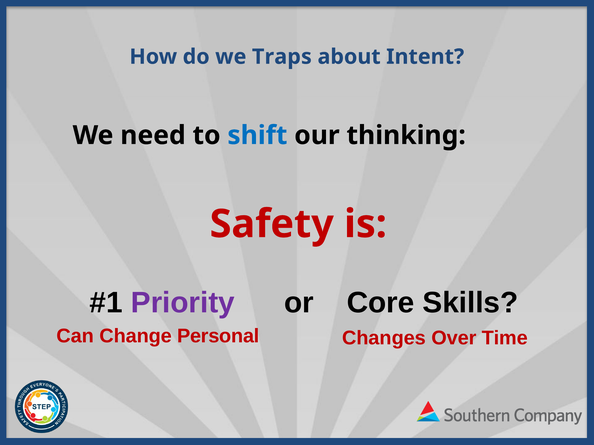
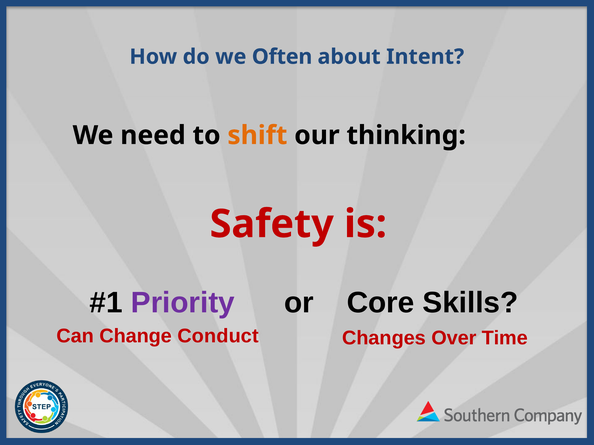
Traps: Traps -> Often (282, 57)
shift colour: blue -> orange (257, 136)
Personal: Personal -> Conduct (218, 336)
